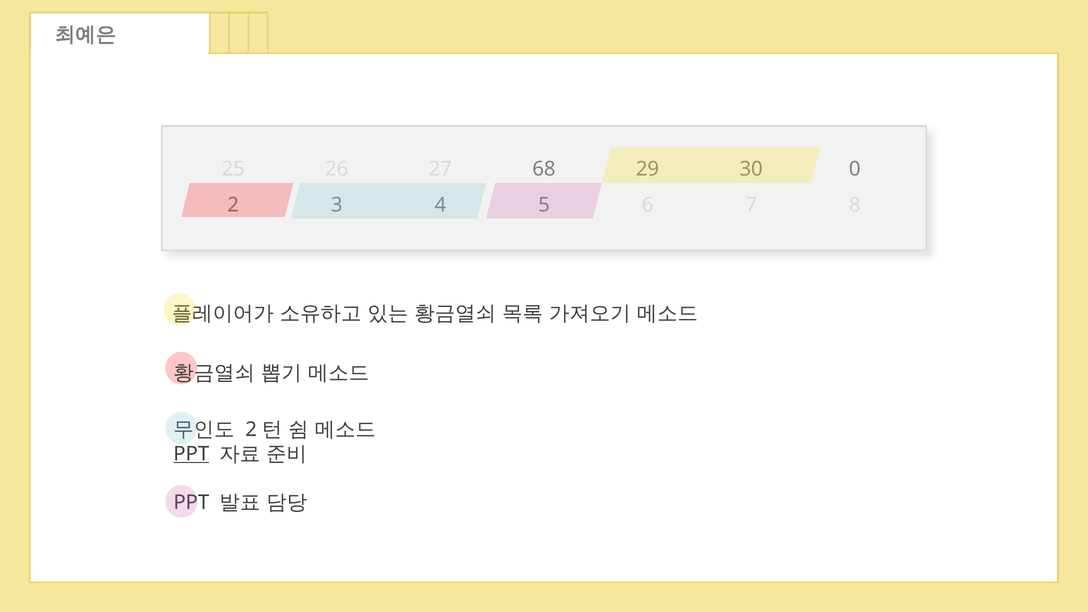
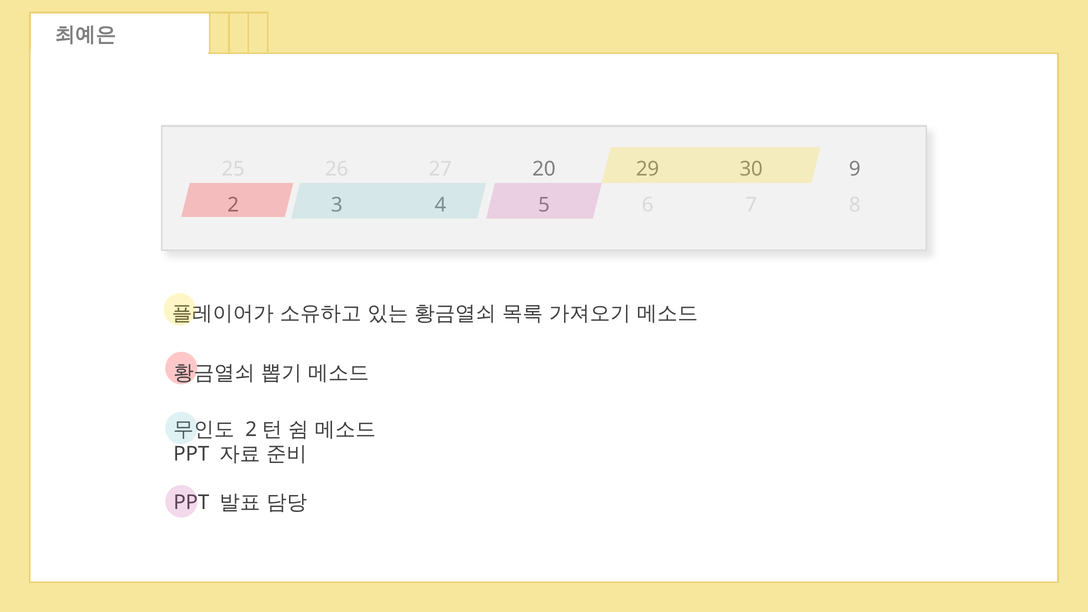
68: 68 -> 20 (544, 169)
0: 0 -> 9 (855, 169)
PPT underline: present -> none (191, 454)
